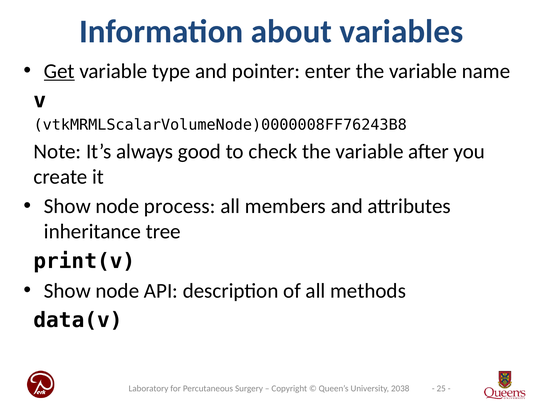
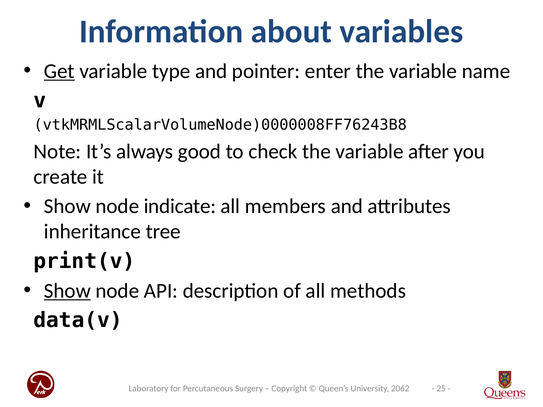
process: process -> indicate (180, 206)
Show underline: none -> present (67, 291)
2038: 2038 -> 2062 (400, 389)
